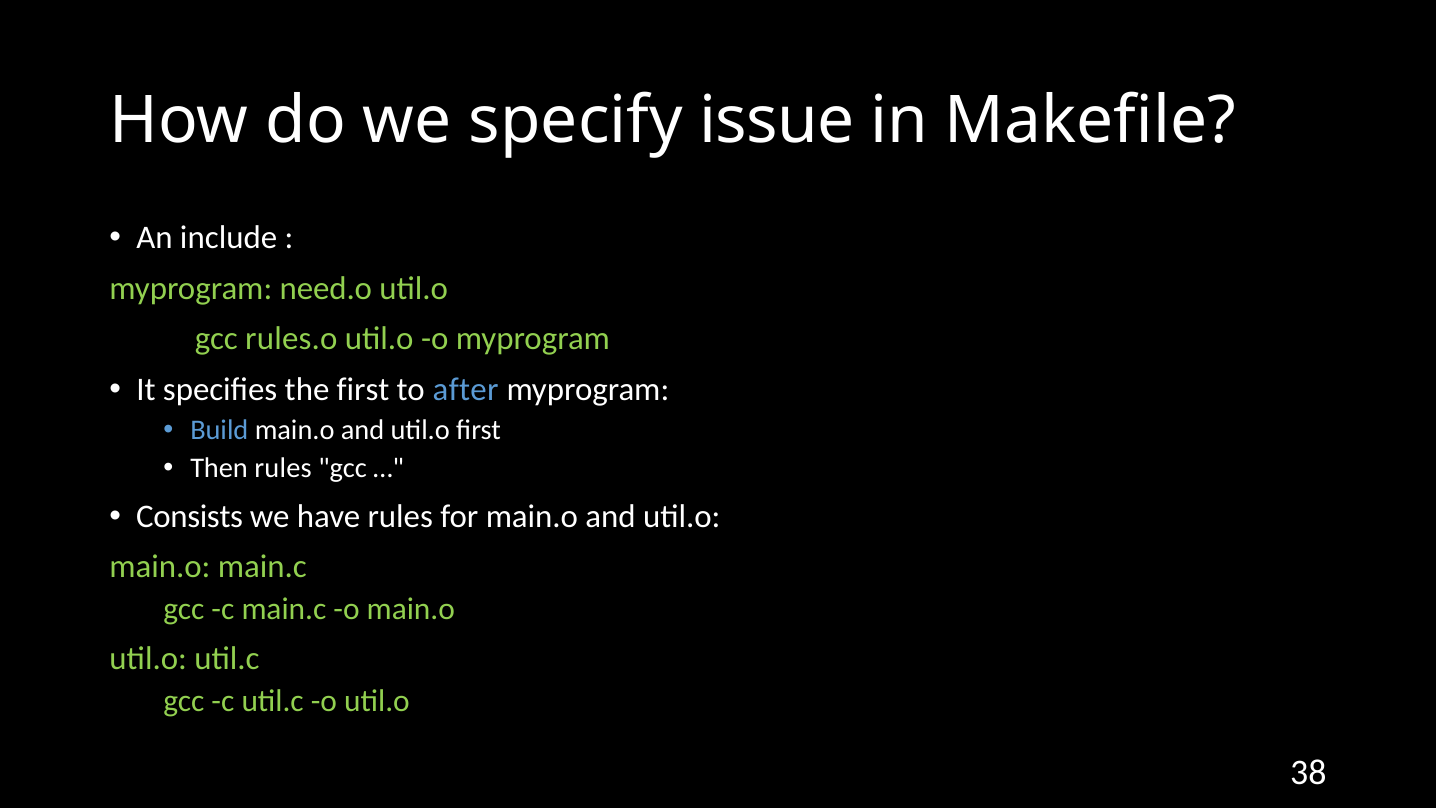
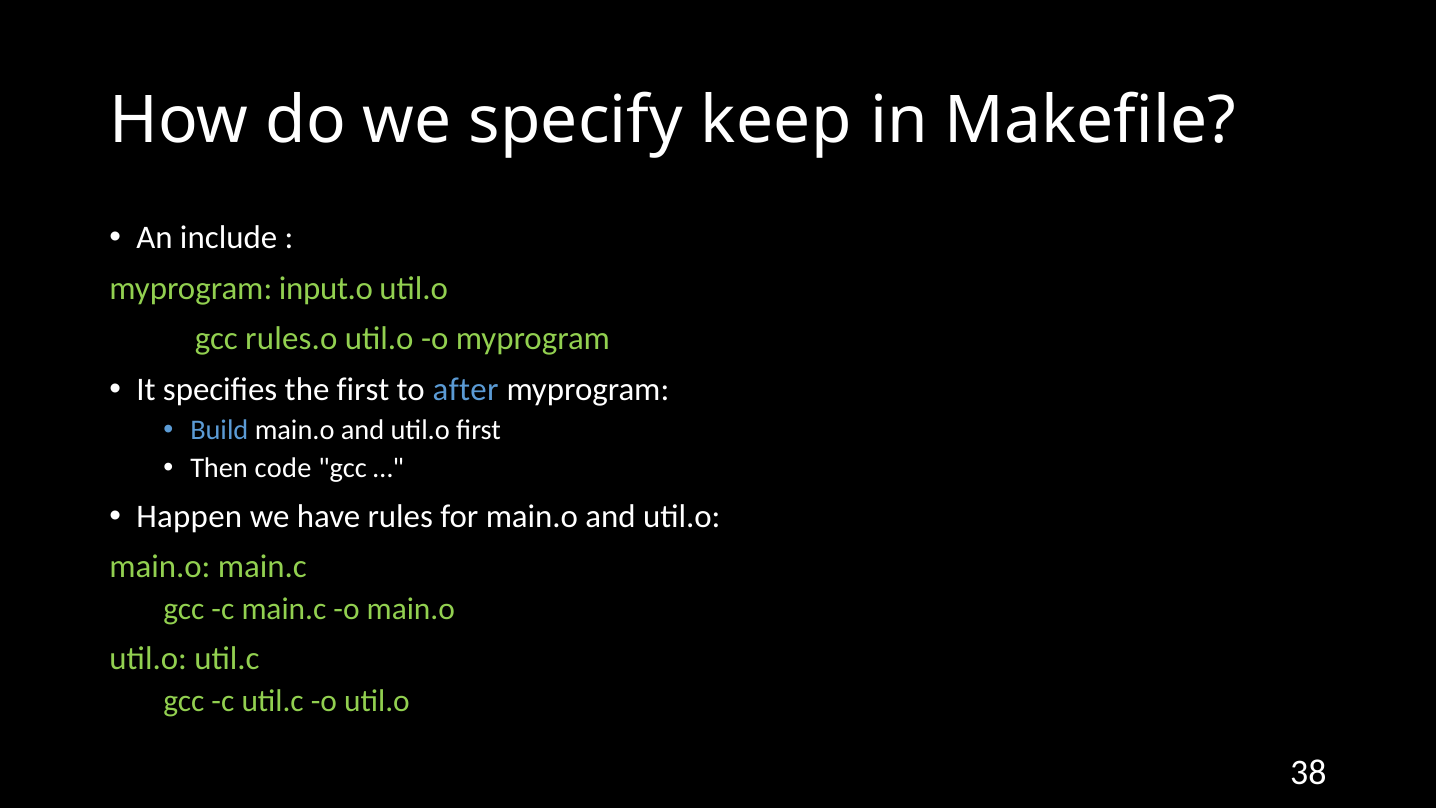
issue: issue -> keep (776, 121)
need.o: need.o -> input.o (326, 288)
Then rules: rules -> code (283, 468)
Consists: Consists -> Happen (189, 516)
